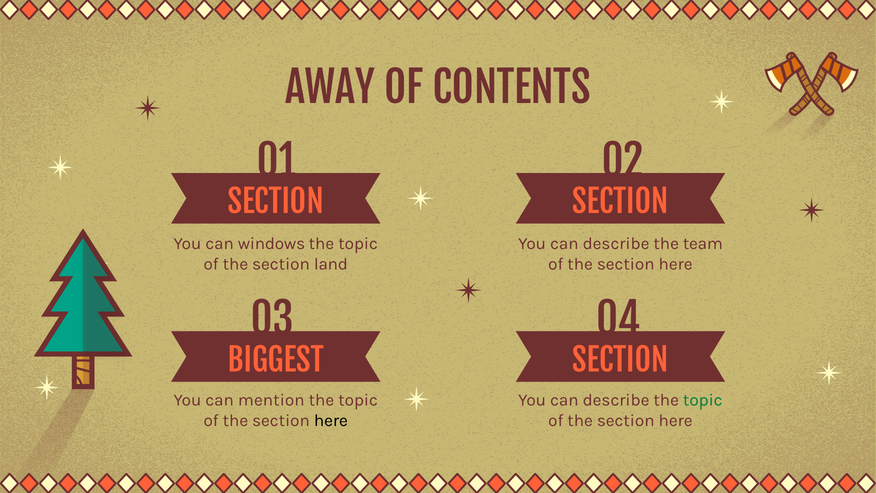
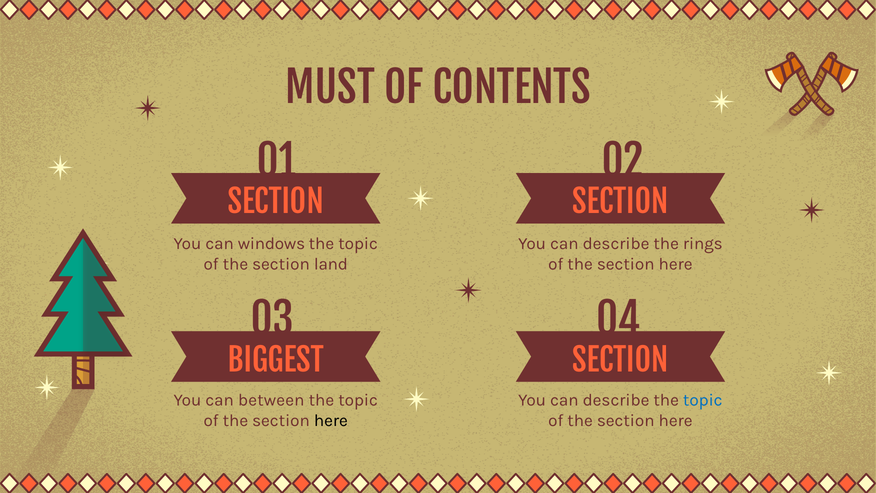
AWAY: AWAY -> MUST (330, 89)
team: team -> rings (703, 243)
mention: mention -> between (271, 400)
topic colour: green -> blue (703, 400)
